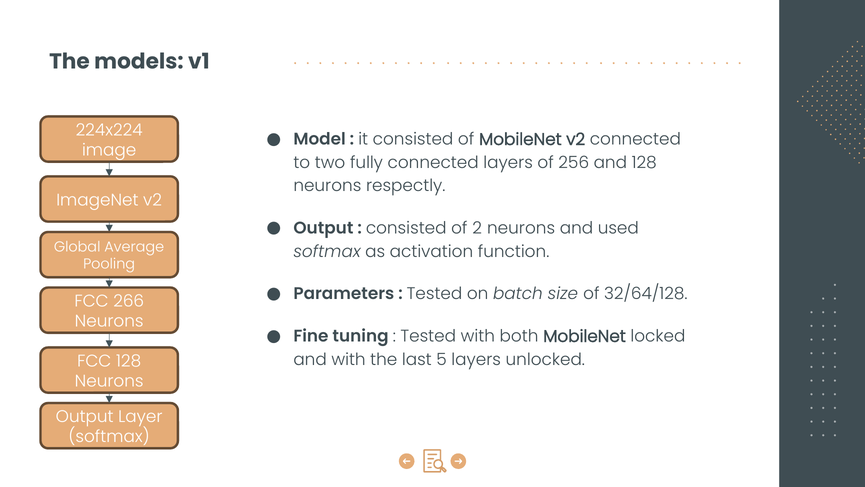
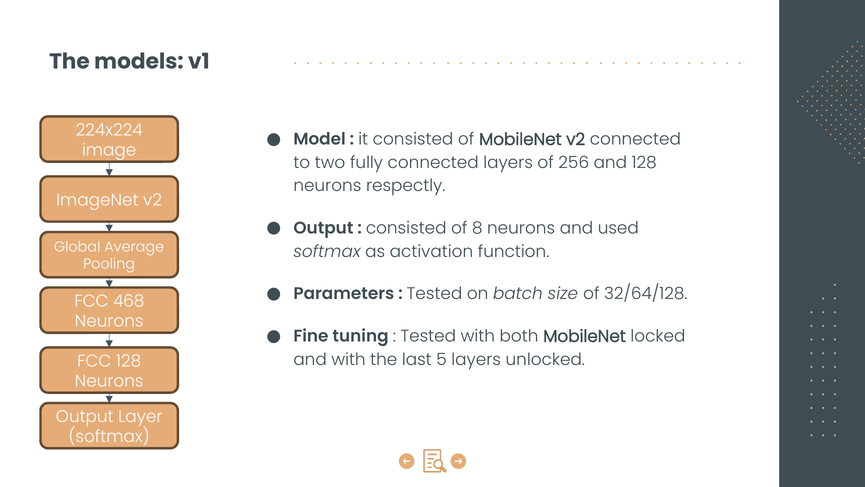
2: 2 -> 8 (477, 228)
266: 266 -> 468 (129, 301)
